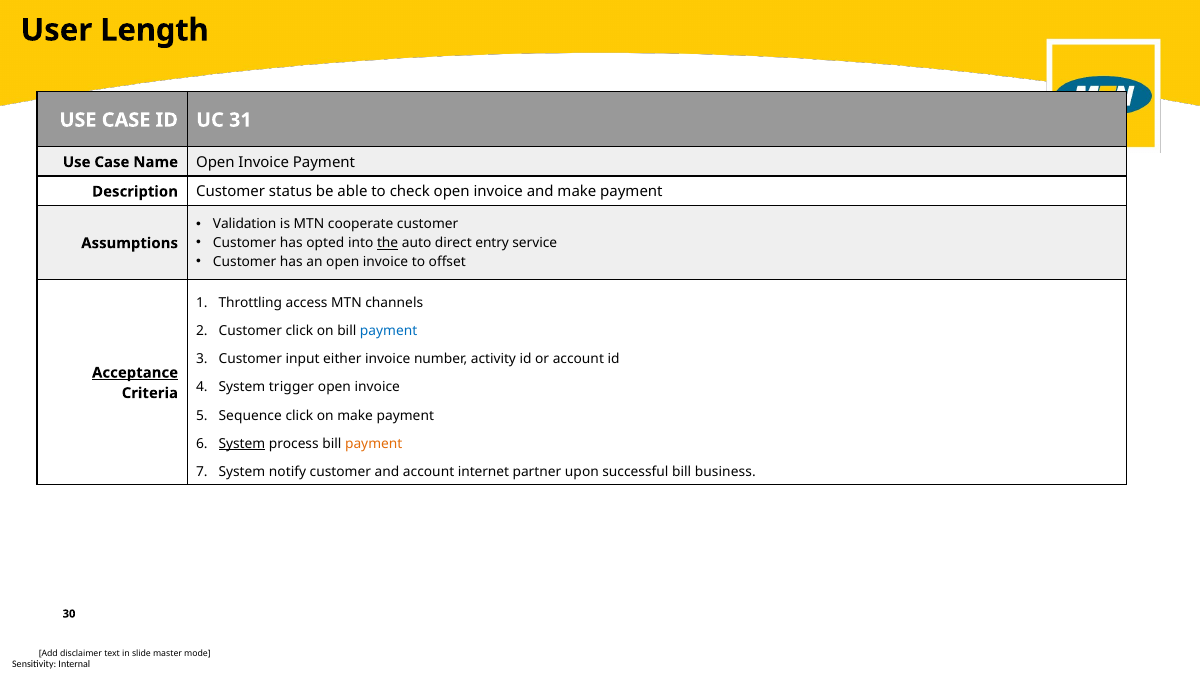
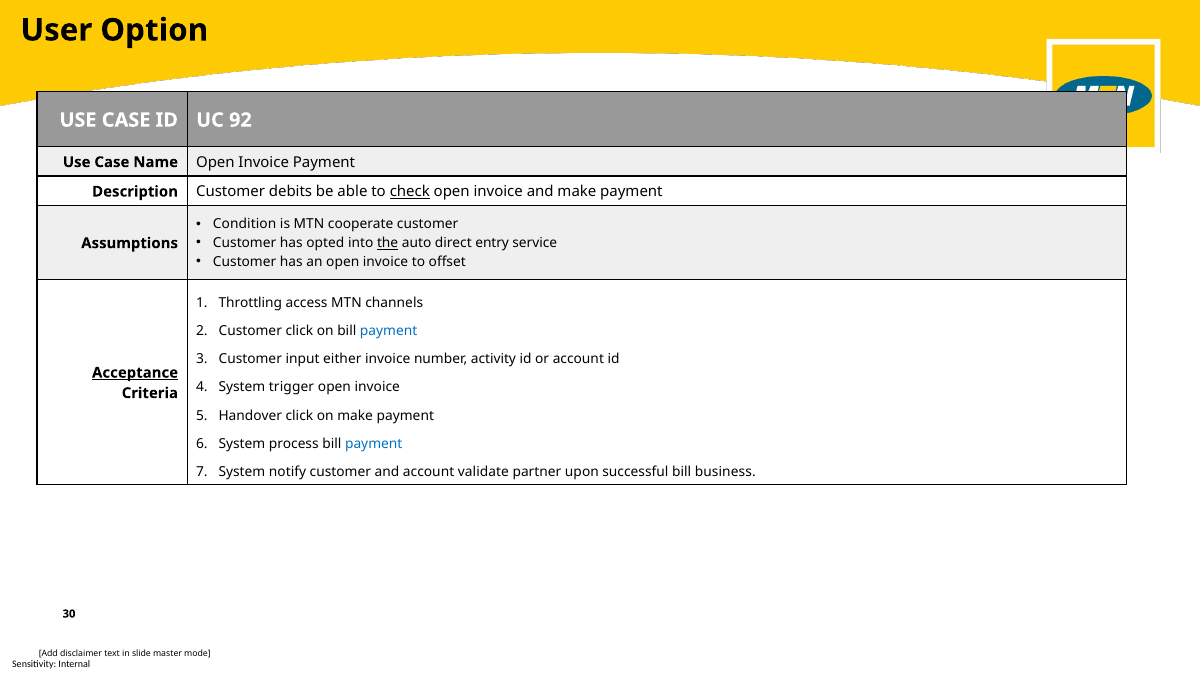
Length: Length -> Option (154, 30)
31: 31 -> 92 (240, 120)
status: status -> debits (290, 192)
check underline: none -> present (410, 192)
Validation: Validation -> Condition (245, 224)
Sequence: Sequence -> Handover (250, 416)
System underline: present -> none (242, 444)
payment colour: orange -> blue (374, 444)
internet: internet -> validate (483, 472)
